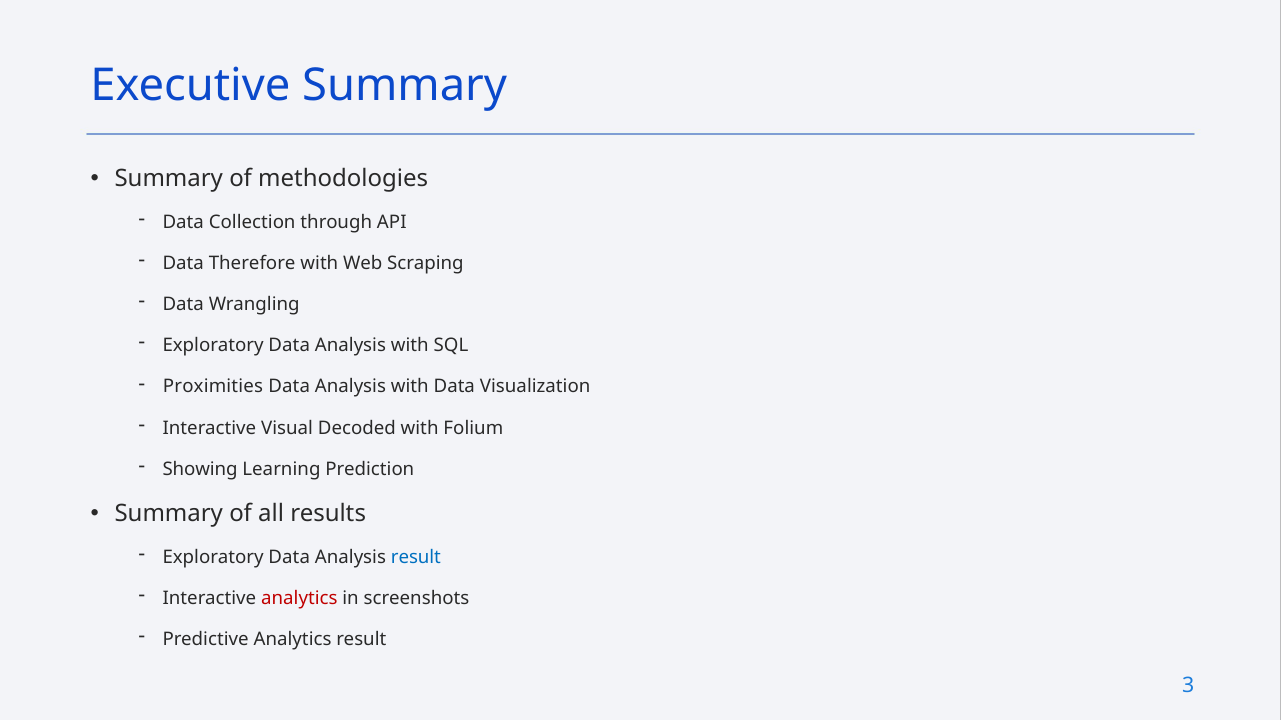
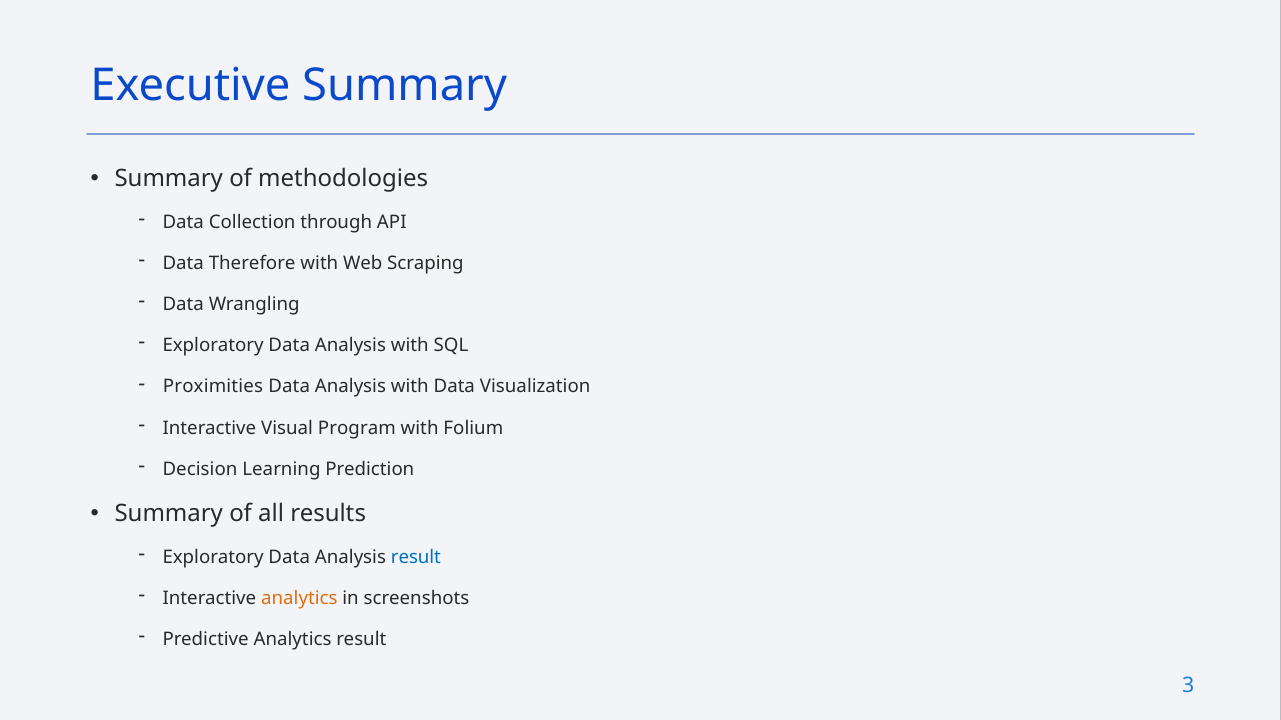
Decoded: Decoded -> Program (357, 428)
Showing: Showing -> Decision (200, 469)
analytics colour: red -> orange (299, 599)
